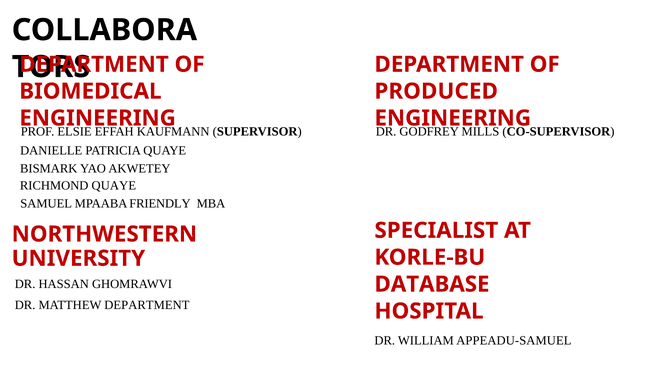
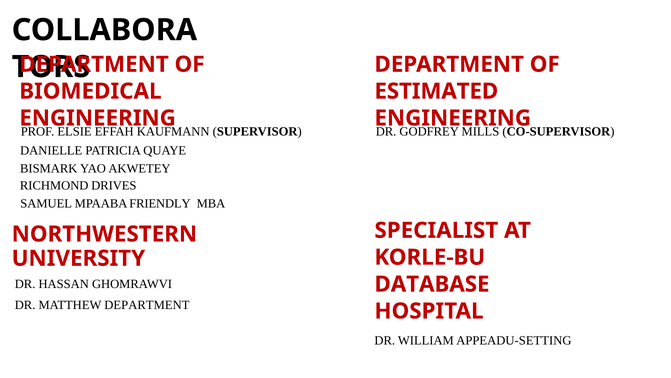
PRODUCED: PRODUCED -> ESTIMATED (436, 91)
RICHMOND QUAYE: QUAYE -> DRIVES (114, 185)
APPEADU-SAMUEL: APPEADU-SAMUEL -> APPEADU-SETTING (514, 340)
